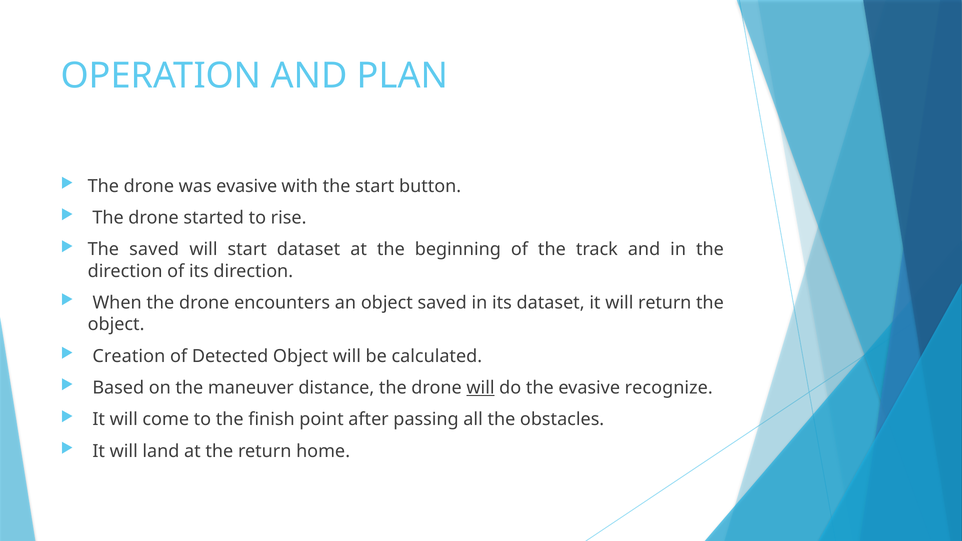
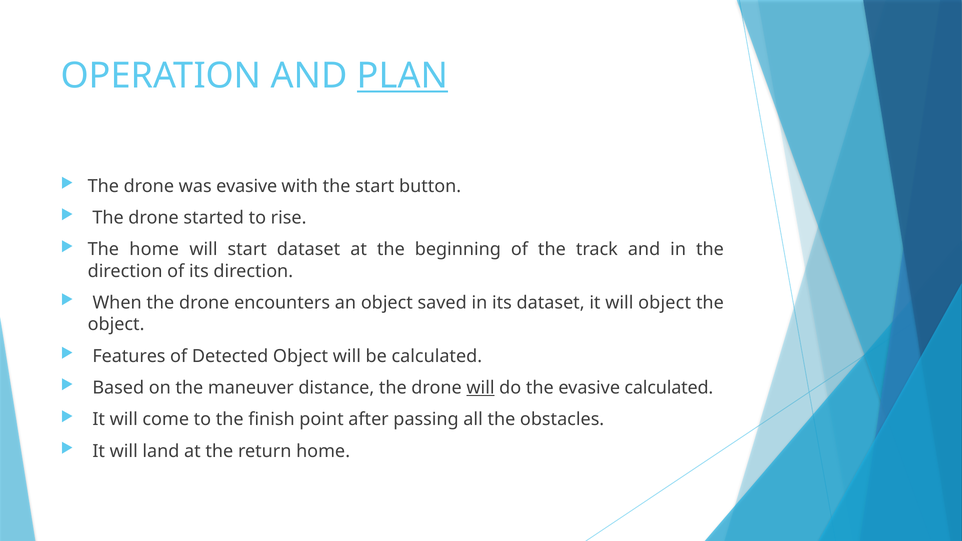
PLAN underline: none -> present (402, 76)
The saved: saved -> home (154, 250)
will return: return -> object (665, 303)
Creation: Creation -> Features (129, 356)
evasive recognize: recognize -> calculated (669, 388)
